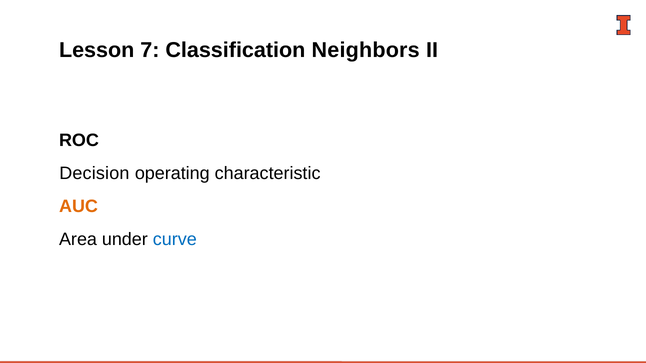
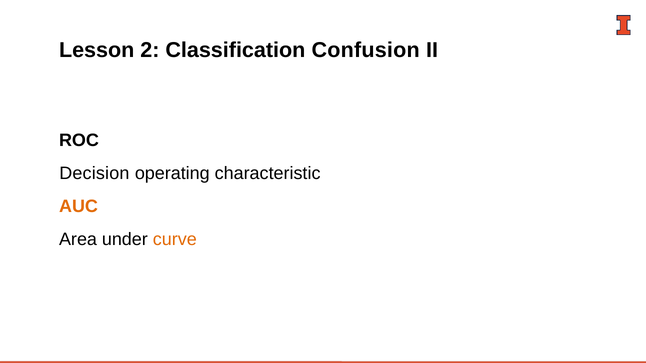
7: 7 -> 2 (150, 50)
Neighbors: Neighbors -> Confusion (366, 50)
curve colour: blue -> orange (175, 240)
